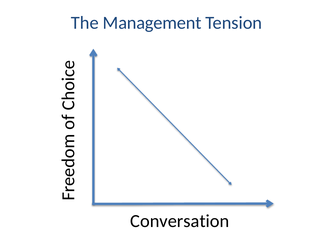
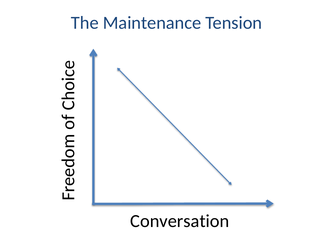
Management: Management -> Maintenance (152, 23)
